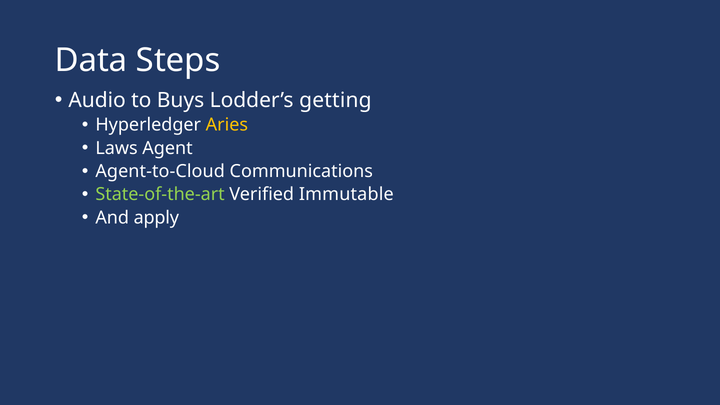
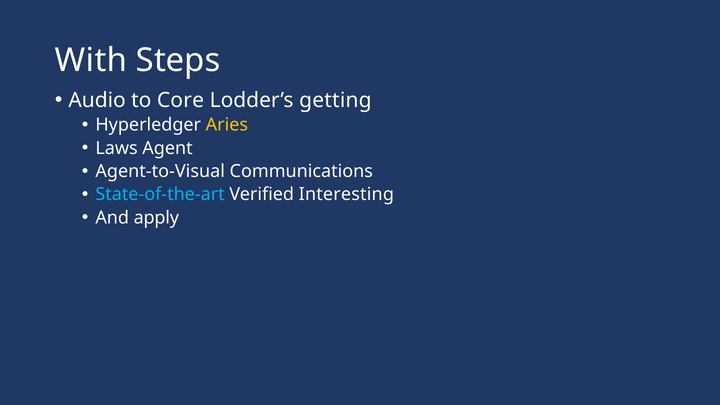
Data: Data -> With (91, 60)
Buys: Buys -> Core (180, 100)
Agent-to-Cloud: Agent-to-Cloud -> Agent-to-Visual (160, 171)
State-of-the-art colour: light green -> light blue (160, 195)
Immutable: Immutable -> Interesting (346, 195)
